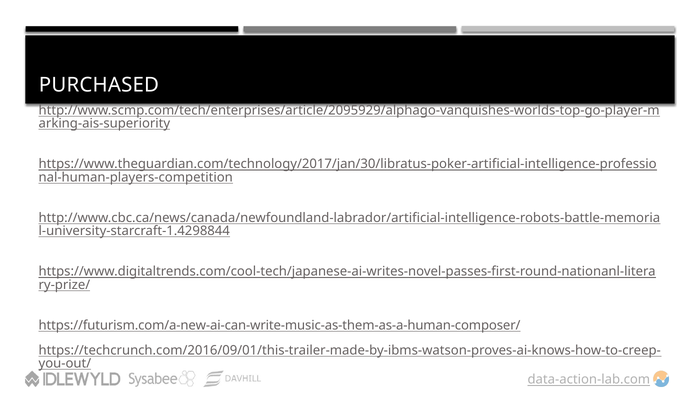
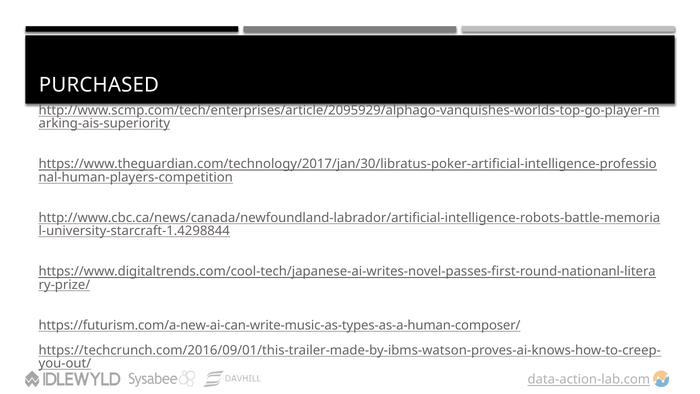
https://futurism.com/a-new-ai-can-write-music-as-them-as-a-human-composer/: https://futurism.com/a-new-ai-can-write-music-as-them-as-a-human-composer/ -> https://futurism.com/a-new-ai-can-write-music-as-types-as-a-human-composer/ (280, 325)
